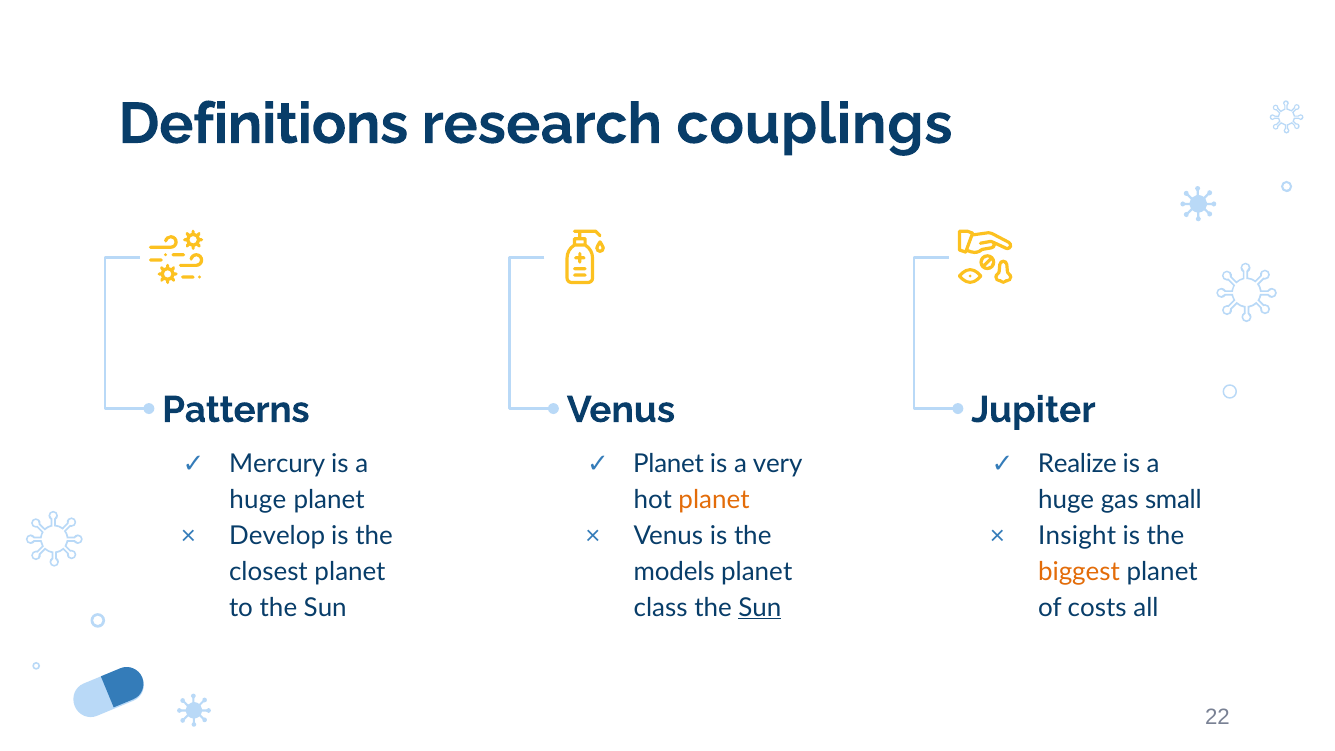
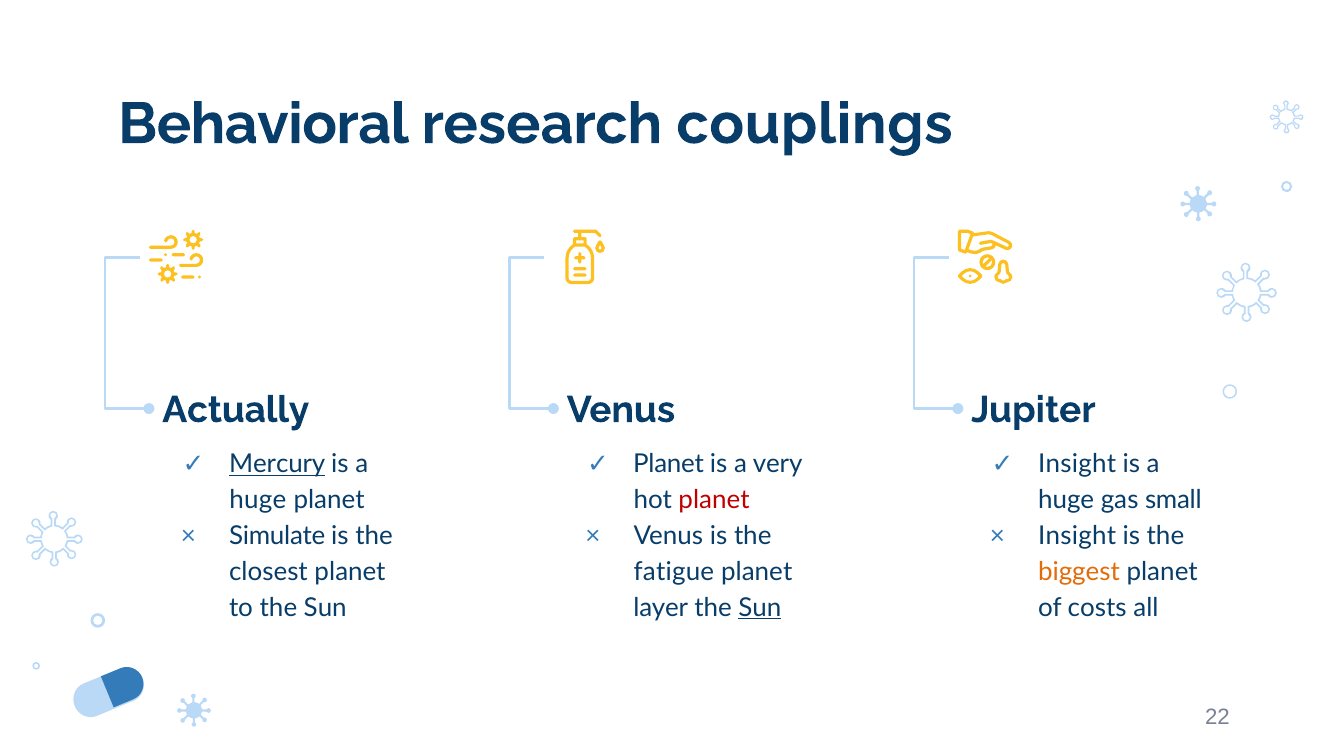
Definitions: Definitions -> Behavioral (263, 124)
Patterns: Patterns -> Actually (236, 410)
Mercury underline: none -> present (277, 464)
Realize: Realize -> Insight (1077, 464)
planet colour: orange -> red (714, 500)
Develop: Develop -> Simulate (277, 536)
models: models -> fatigue (674, 572)
class: class -> layer (661, 607)
